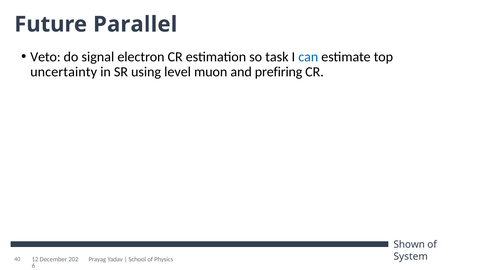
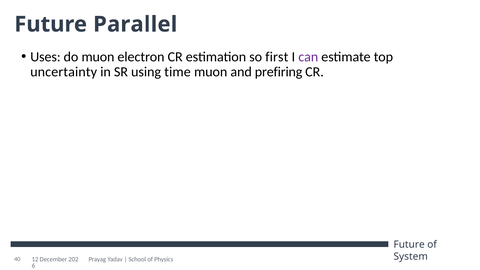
Veto: Veto -> Uses (45, 57)
do signal: signal -> muon (98, 57)
task: task -> first (277, 57)
can colour: blue -> purple (308, 57)
level: level -> time (178, 72)
Shown: Shown -> Future (409, 244)
